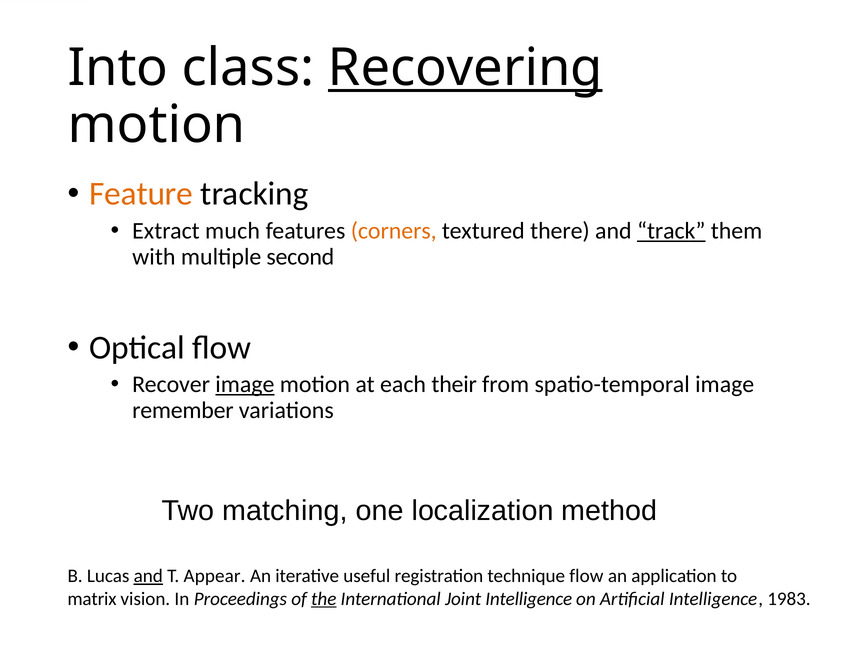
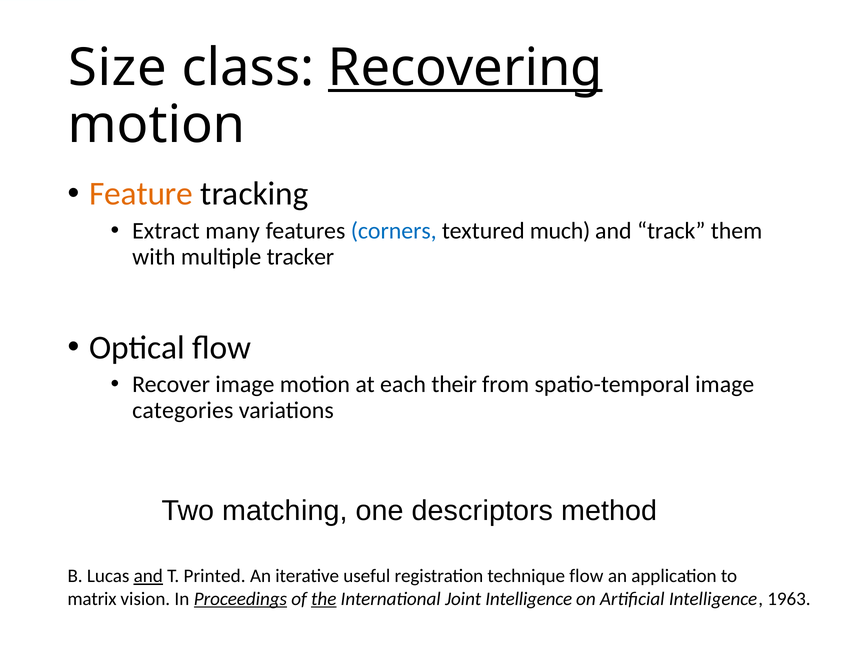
Into: Into -> Size (118, 68)
much: much -> many (233, 231)
corners colour: orange -> blue (394, 231)
there: there -> much (560, 231)
track underline: present -> none (671, 231)
second: second -> tracker (300, 257)
image underline: present -> none (245, 385)
remember: remember -> categories (183, 410)
localization: localization -> descriptors (482, 511)
Appear: Appear -> Printed (215, 576)
Proceedings underline: none -> present (240, 599)
1983: 1983 -> 1963 (789, 599)
